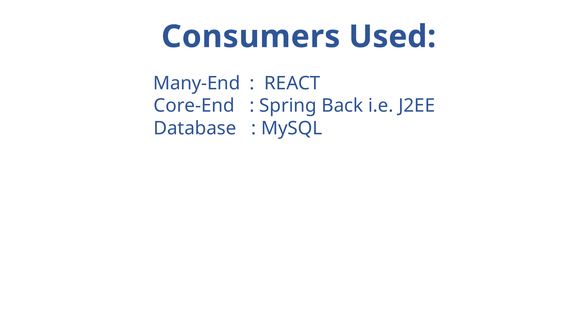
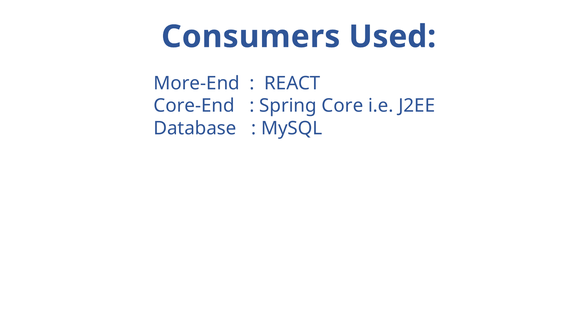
Many-End: Many-End -> More-End (197, 83)
Back: Back -> Core (342, 106)
